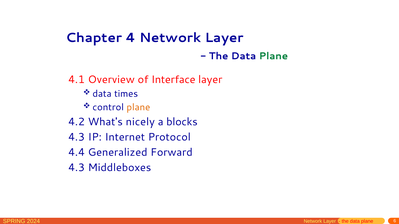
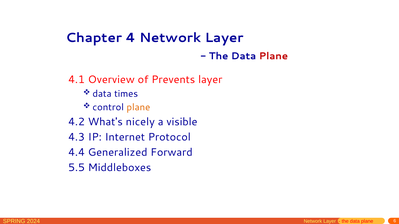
Plane colour: green -> red (273, 56)
Interface: Interface -> Prevents (173, 80)
blocks: blocks -> visible (182, 122)
4.3: 4.3 -> 5.5 (77, 168)
